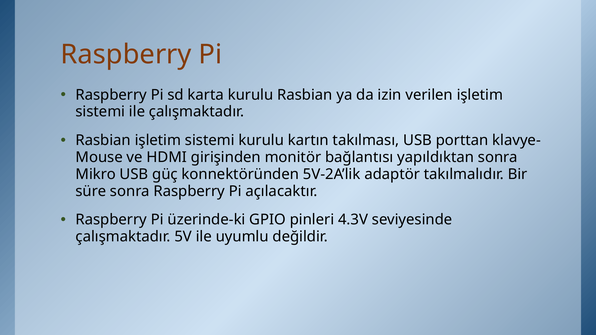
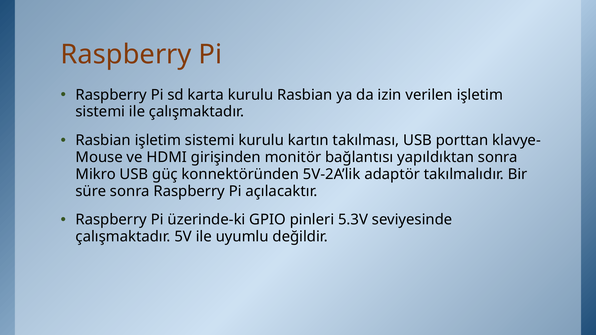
4.3V: 4.3V -> 5.3V (353, 220)
